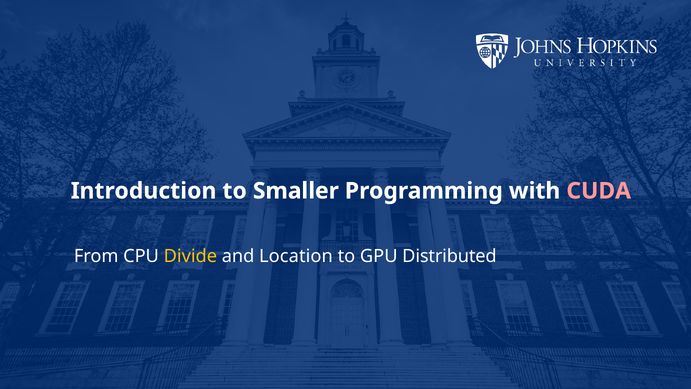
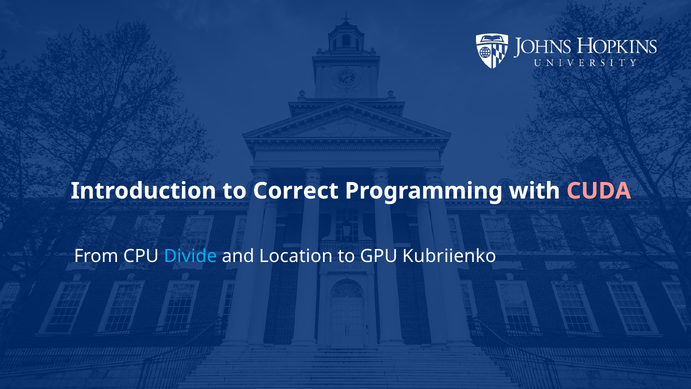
Smaller: Smaller -> Correct (296, 191)
Divide colour: yellow -> light blue (190, 256)
Distributed: Distributed -> Kubriienko (449, 256)
